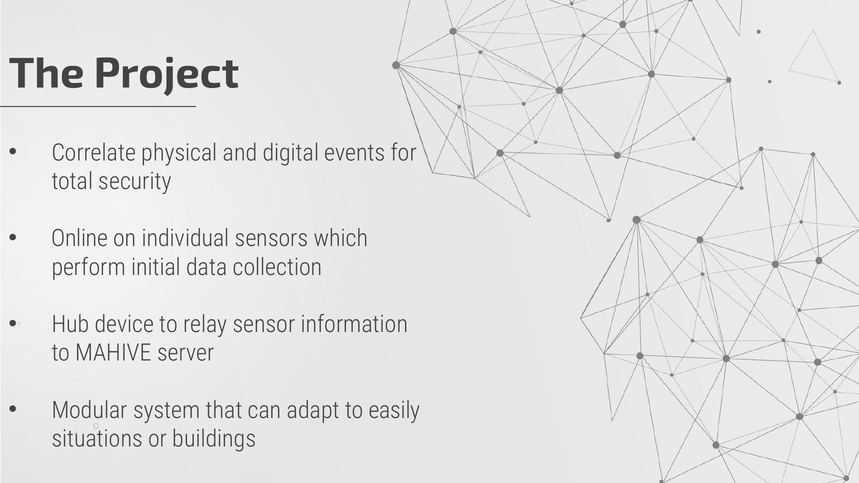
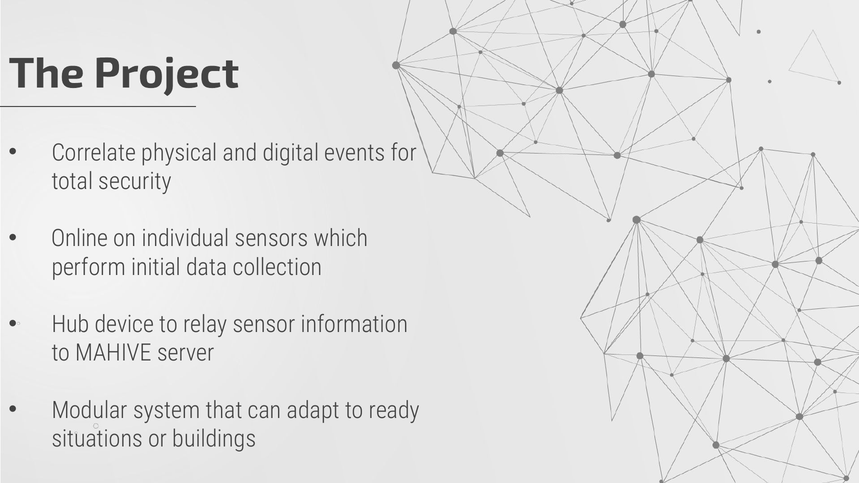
easily: easily -> ready (394, 411)
